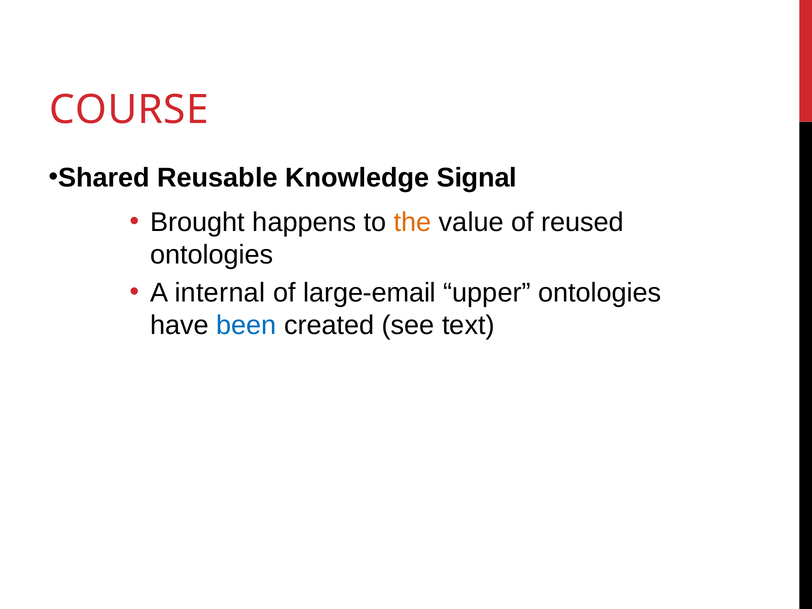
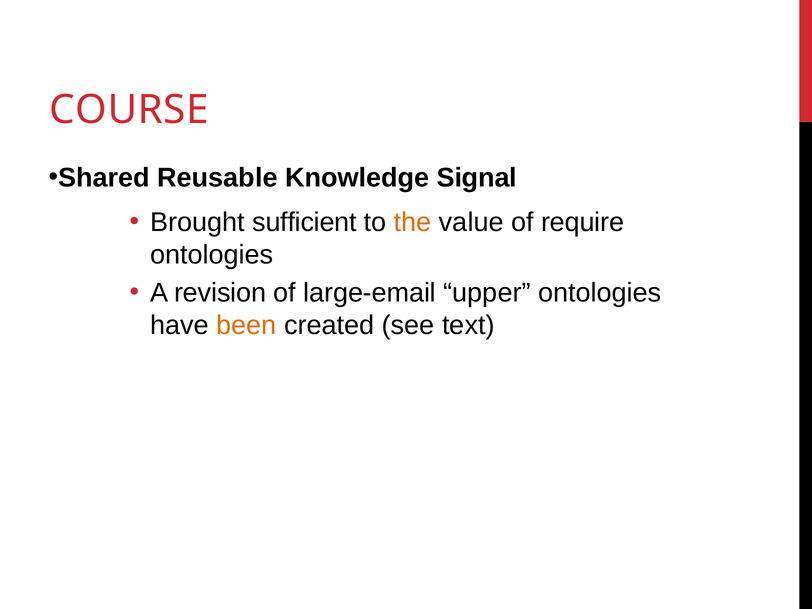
happens: happens -> sufficient (304, 222)
reused: reused -> require (583, 222)
internal: internal -> revision (220, 293)
been colour: blue -> orange (246, 325)
